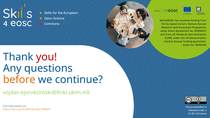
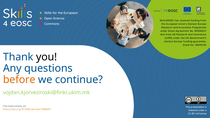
you colour: red -> black (47, 57)
